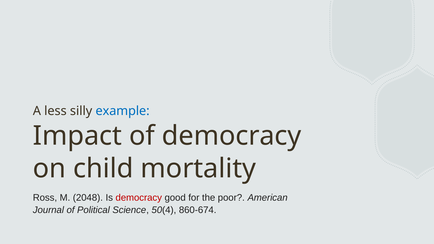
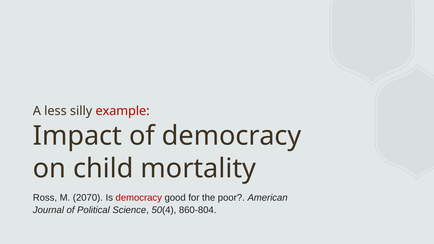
example colour: blue -> red (123, 111)
2048: 2048 -> 2070 (88, 198)
860-674: 860-674 -> 860-804 (198, 210)
